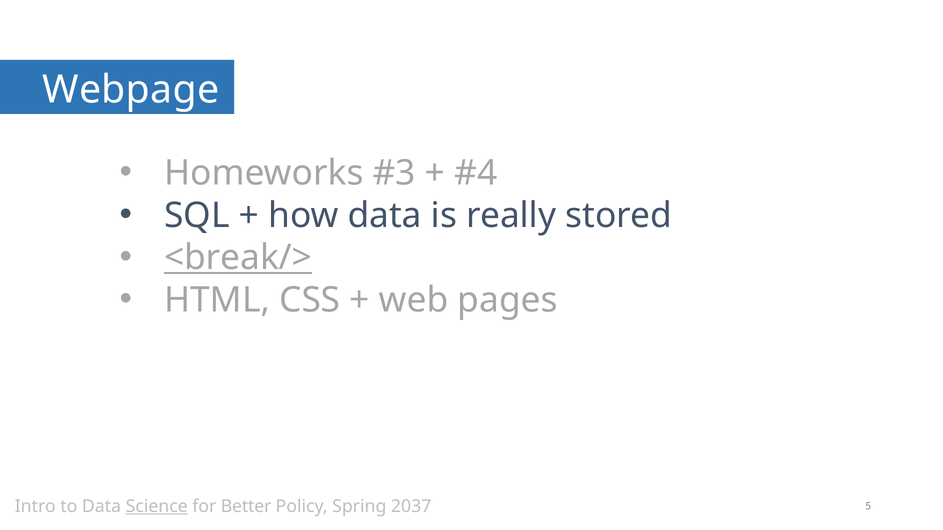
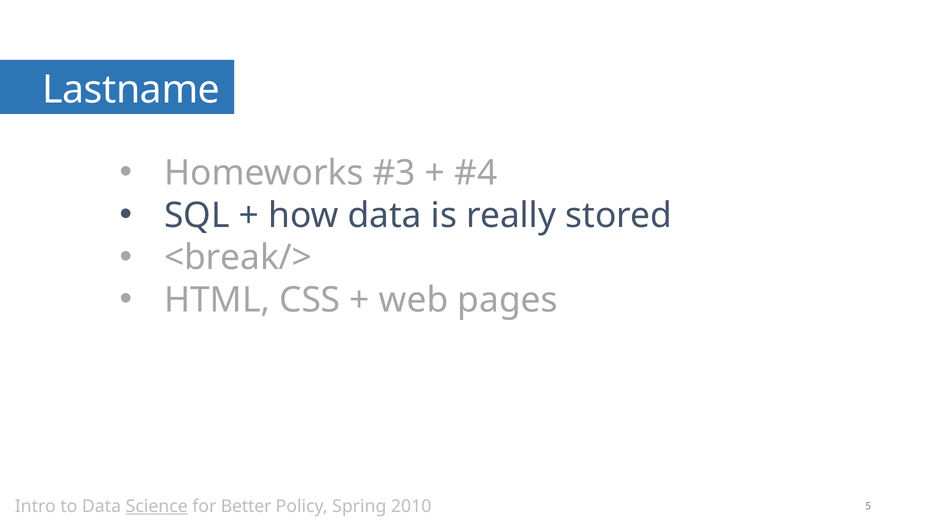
Webpage: Webpage -> Lastname (131, 90)
<break/> underline: present -> none (238, 258)
2037: 2037 -> 2010 (411, 507)
